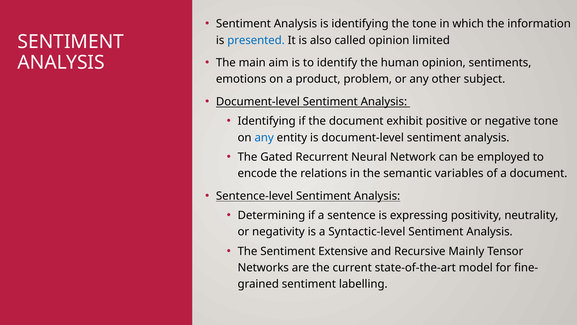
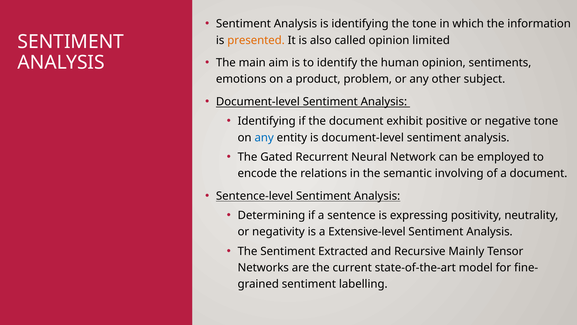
presented colour: blue -> orange (256, 40)
variables: variables -> involving (459, 173)
Syntactic-level: Syntactic-level -> Extensive-level (367, 232)
Extensive: Extensive -> Extracted (343, 251)
